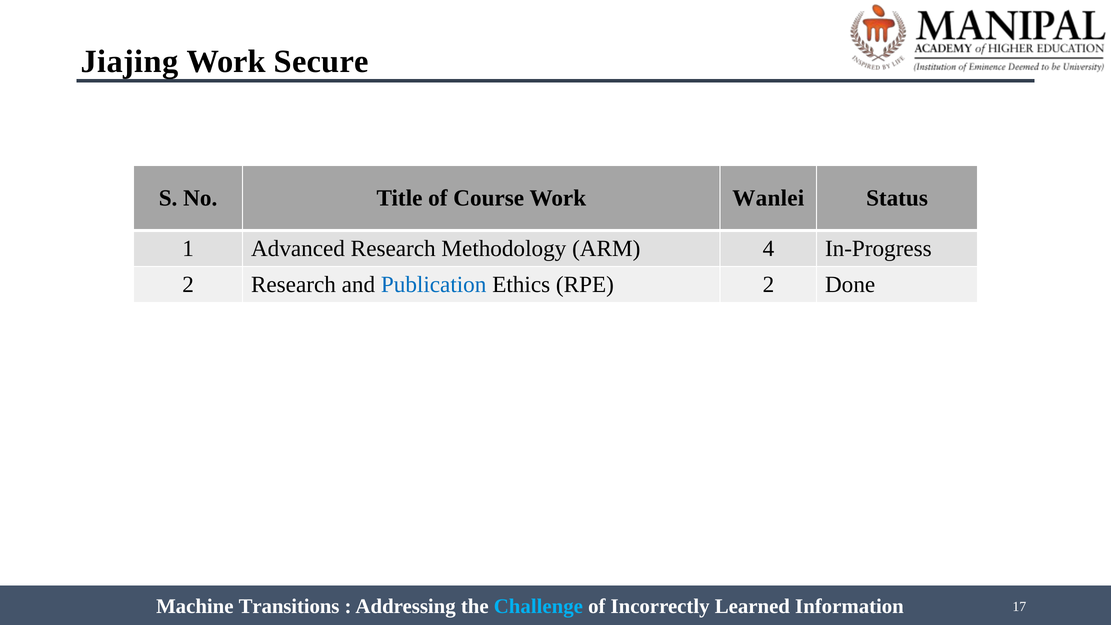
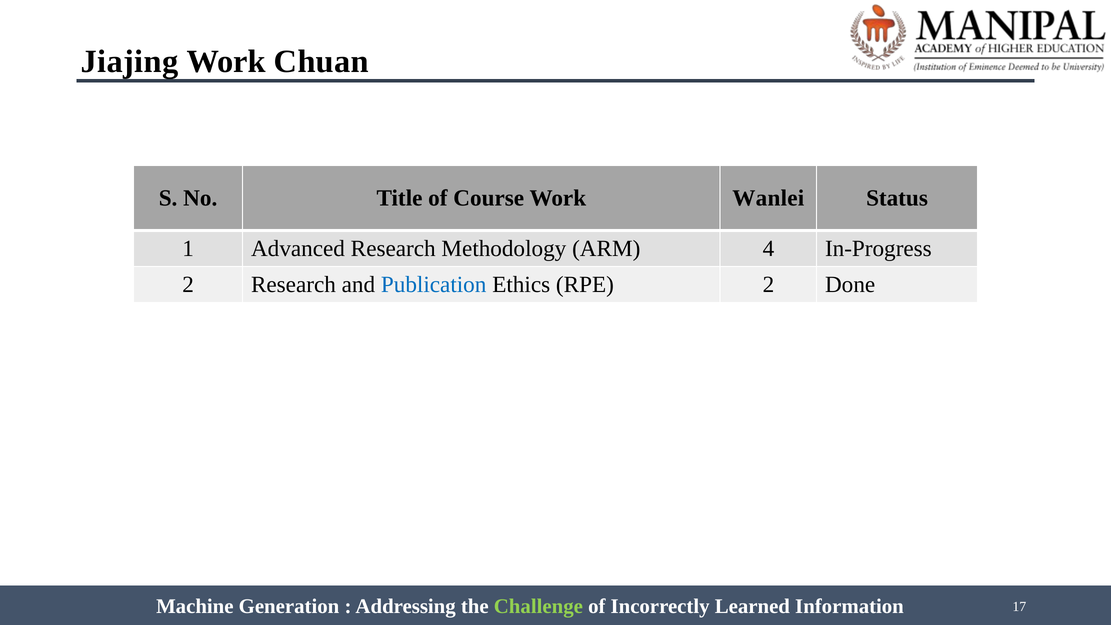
Secure: Secure -> Chuan (321, 61)
Transitions: Transitions -> Generation (289, 606)
Challenge colour: light blue -> light green (538, 606)
